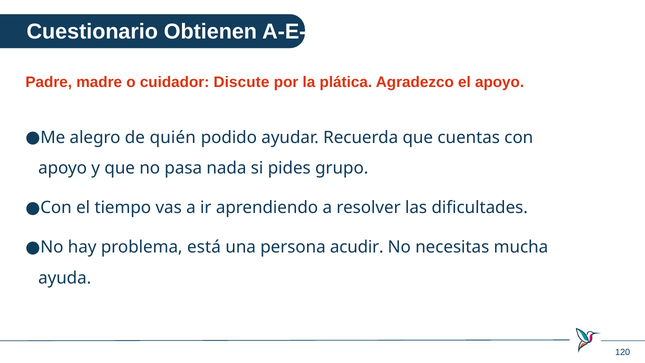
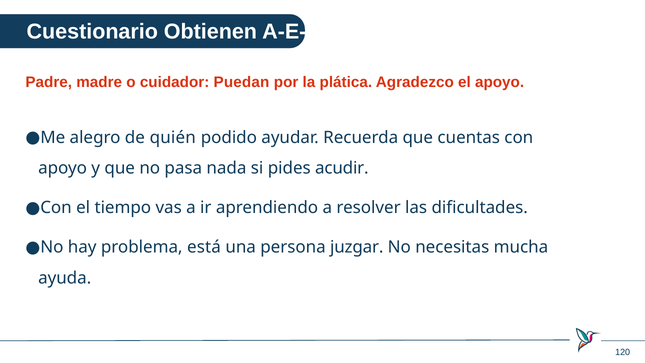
Discute: Discute -> Puedan (241, 82)
grupo: grupo -> acudir (342, 168)
acudir: acudir -> juzgar (357, 247)
